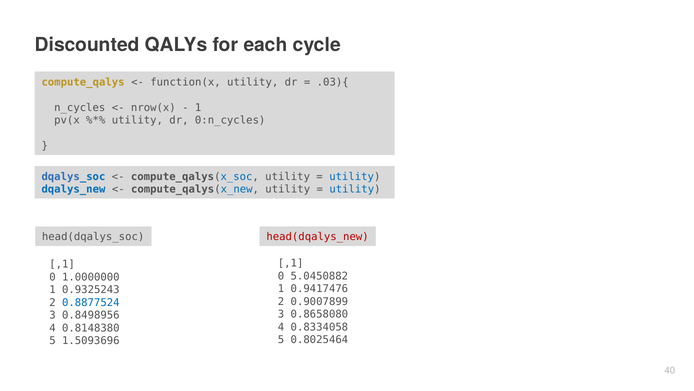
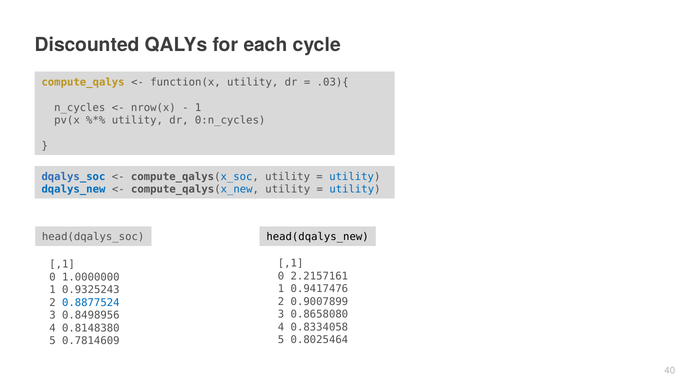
head(dqalys_new colour: red -> black (318, 237)
5.0450882: 5.0450882 -> 2.2157161 (319, 276)
1.5093696: 1.5093696 -> 0.7814609 (91, 340)
